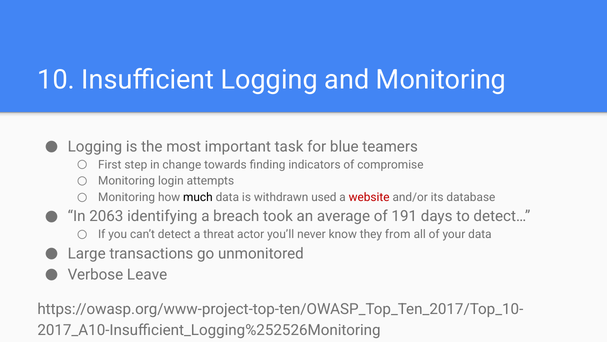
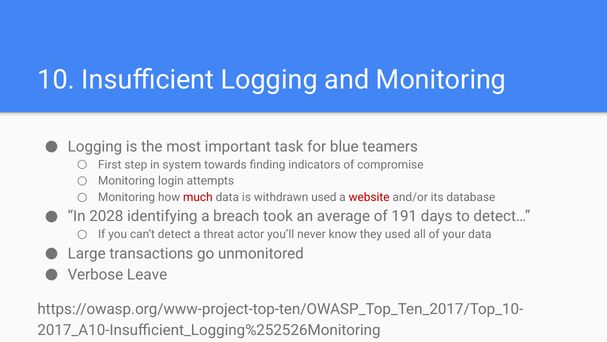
change: change -> system (182, 164)
much colour: black -> red (198, 197)
2063: 2063 -> 2028 (106, 216)
they from: from -> used (398, 234)
